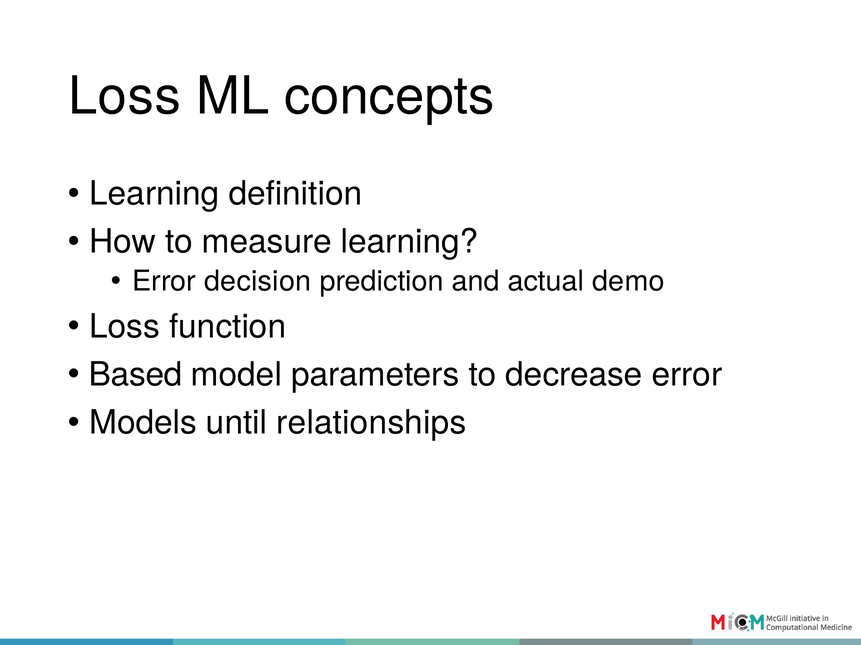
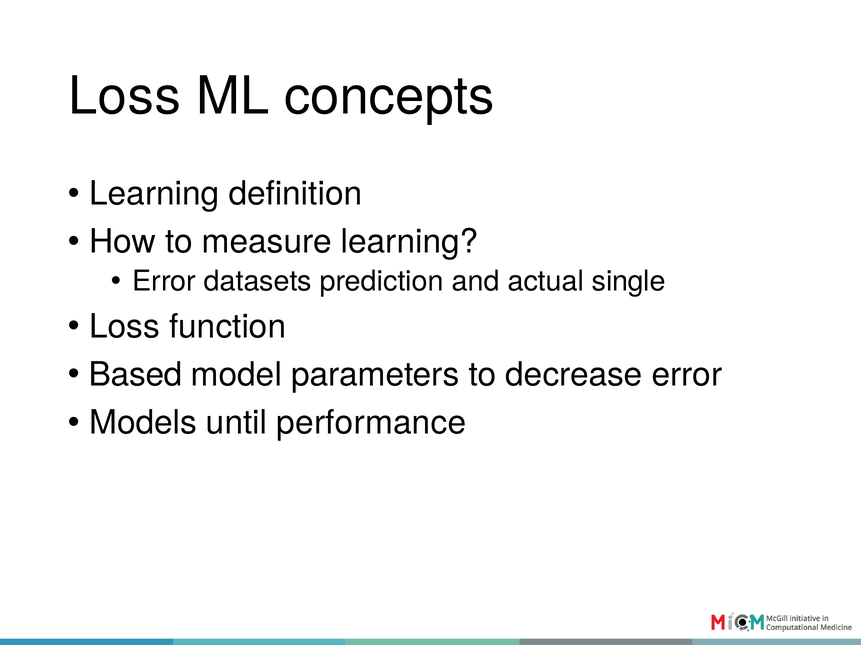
decision: decision -> datasets (258, 282)
demo: demo -> single (629, 282)
relationships: relationships -> performance (371, 423)
